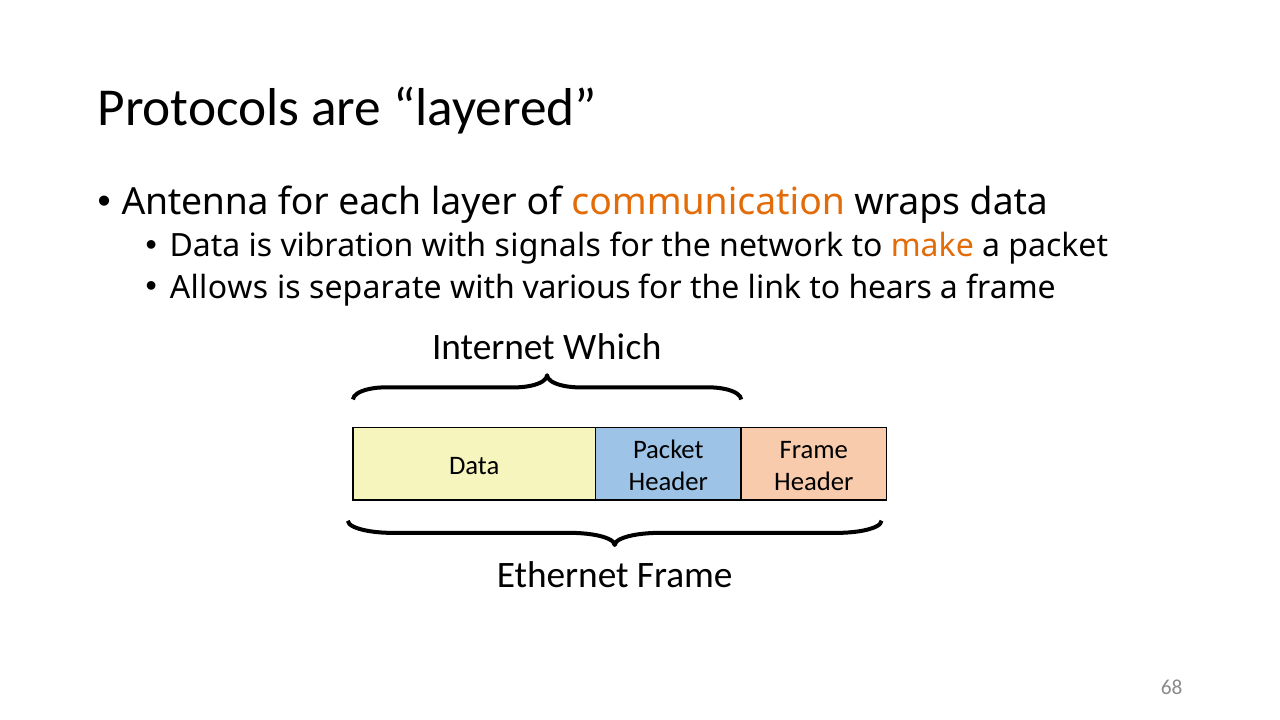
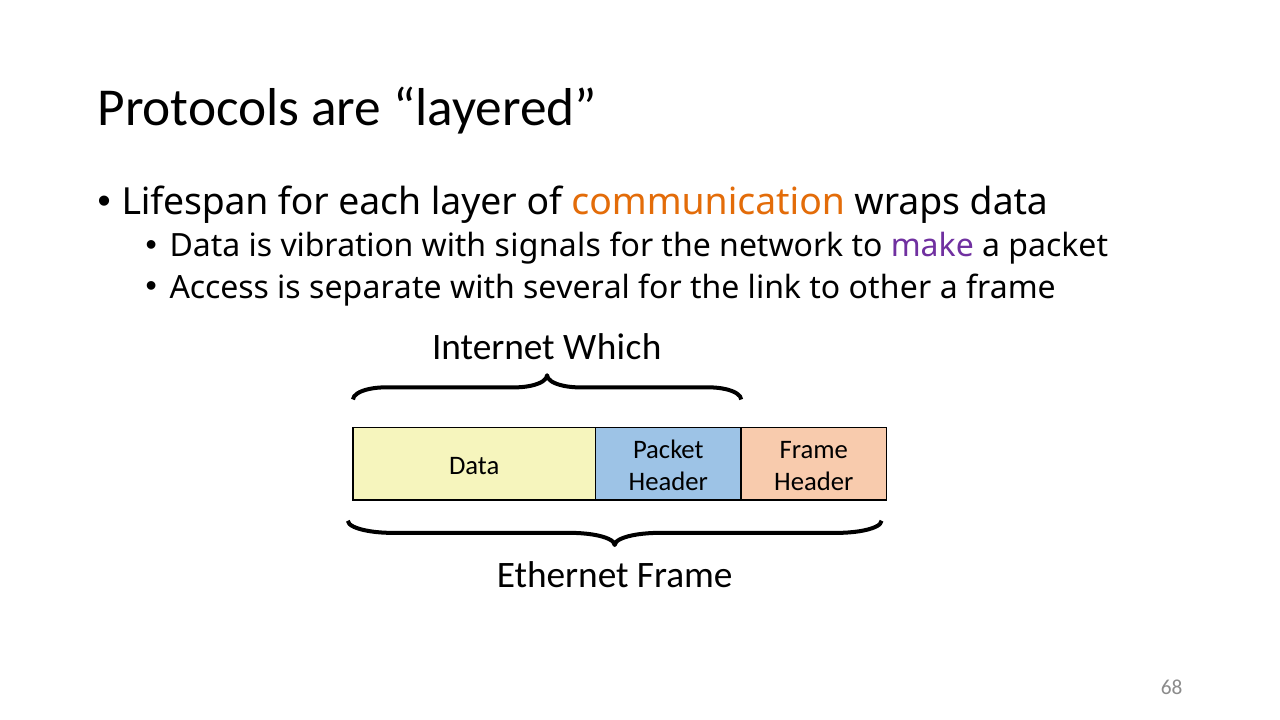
Antenna: Antenna -> Lifespan (195, 202)
make colour: orange -> purple (932, 246)
Allows: Allows -> Access (219, 287)
various: various -> several (577, 287)
hears: hears -> other (890, 287)
